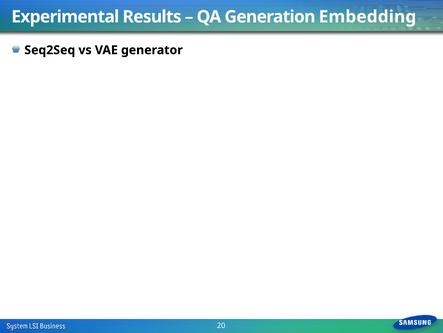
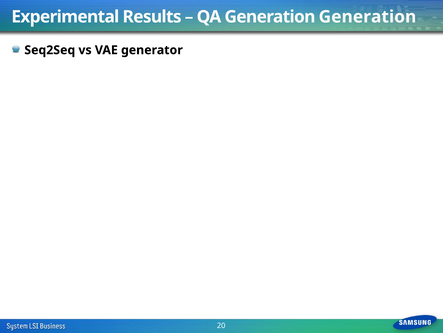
Generation Embedding: Embedding -> Generation (367, 17)
